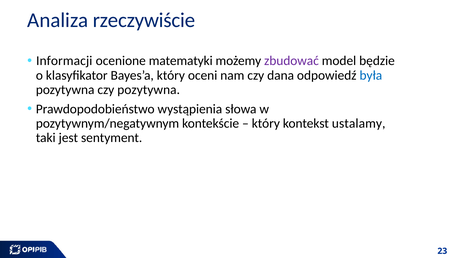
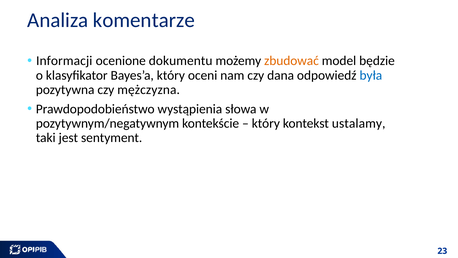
rzeczywiście: rzeczywiście -> komentarze (144, 20)
matematyki: matematyki -> dokumentu (181, 61)
zbudować colour: purple -> orange (291, 61)
czy pozytywna: pozytywna -> mężczyzna (149, 90)
